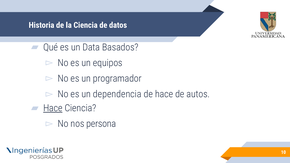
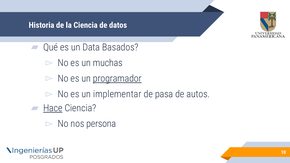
equipos: equipos -> muchas (108, 63)
programador underline: none -> present (117, 79)
dependencia: dependencia -> implementar (117, 94)
de hace: hace -> pasa (164, 94)
